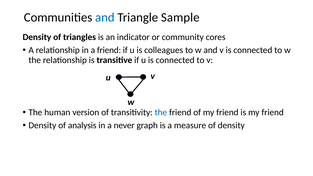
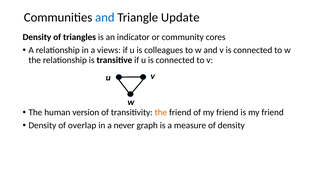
Sample: Sample -> Update (180, 17)
a friend: friend -> views (109, 50)
the colour: blue -> orange (161, 112)
analysis: analysis -> overlap (82, 126)
